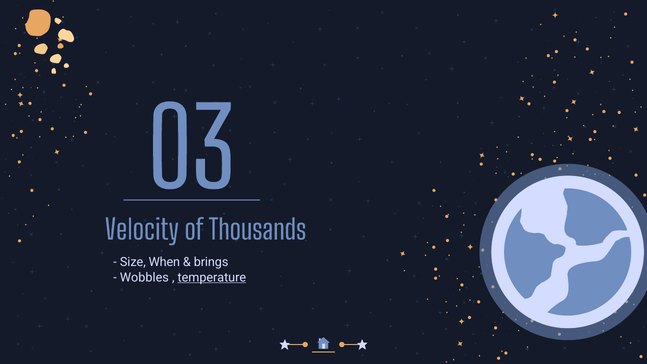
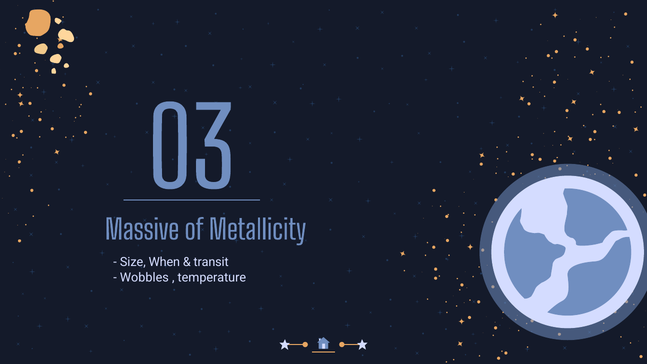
Velocity: Velocity -> Massive (142, 230)
Thousands: Thousands -> Metallicity (257, 230)
brings: brings -> transit (211, 262)
temperature underline: present -> none (212, 277)
